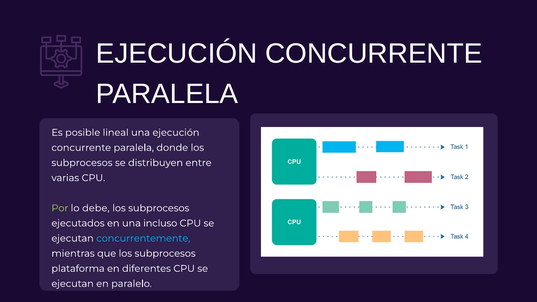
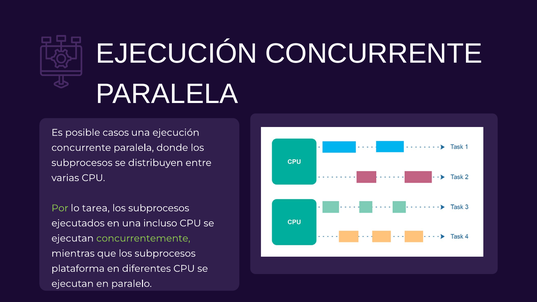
lineal: lineal -> casos (116, 133)
debe: debe -> tarea (96, 208)
concurrentemente colour: light blue -> light green (143, 238)
